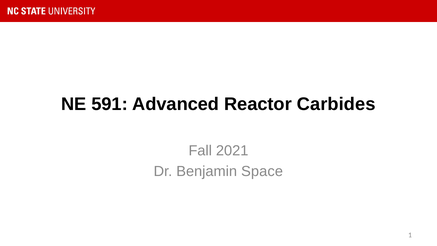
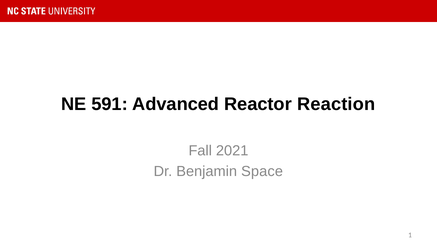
Carbides: Carbides -> Reaction (336, 104)
